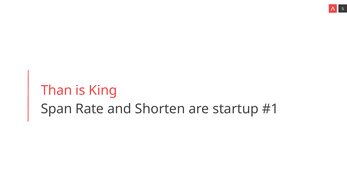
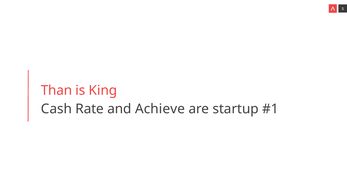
Span: Span -> Cash (56, 109)
Shorten: Shorten -> Achieve (160, 109)
